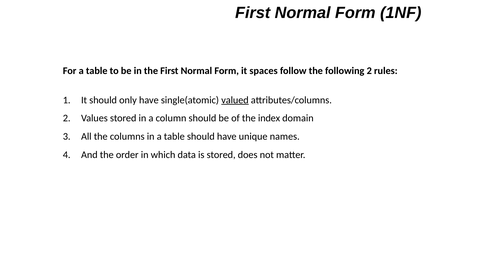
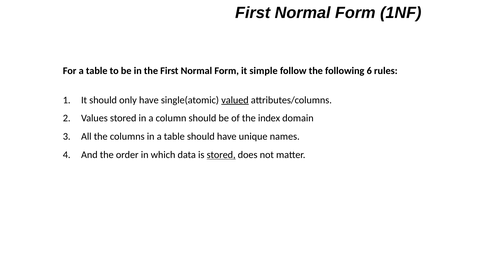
spaces: spaces -> simple (264, 71)
following 2: 2 -> 6 (369, 71)
stored underline: none -> present (221, 154)
